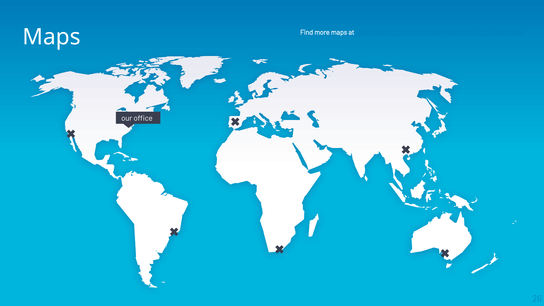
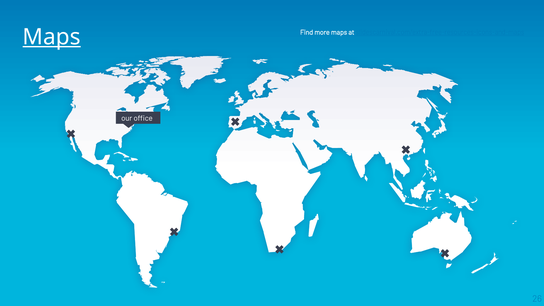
Maps underline: none -> present (52, 37)
